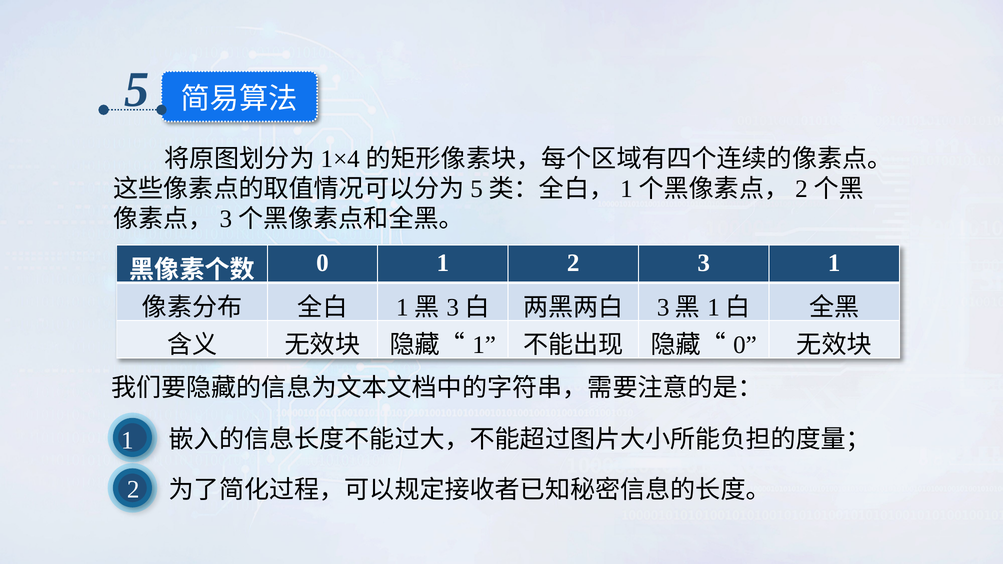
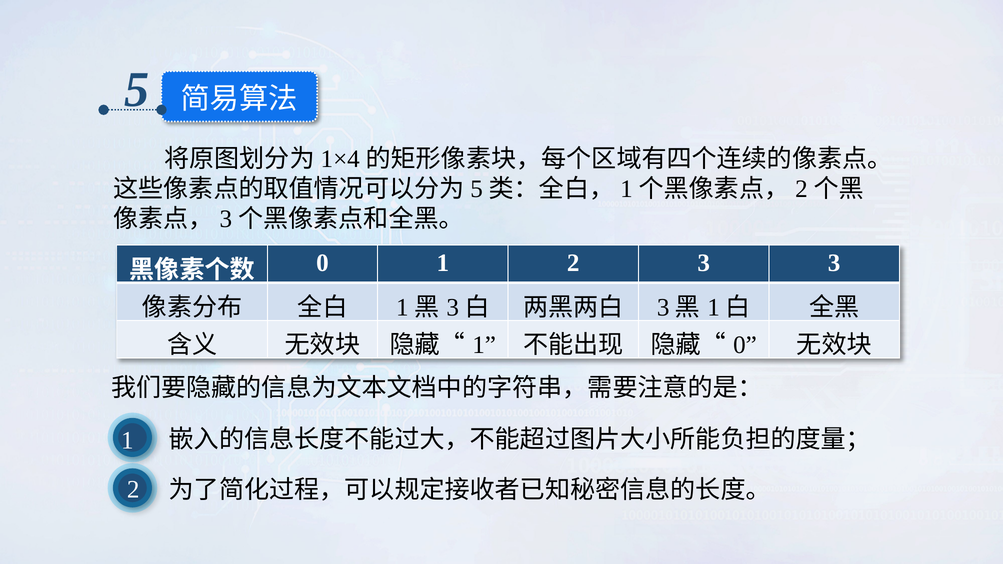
3 1: 1 -> 3 (834, 263)
